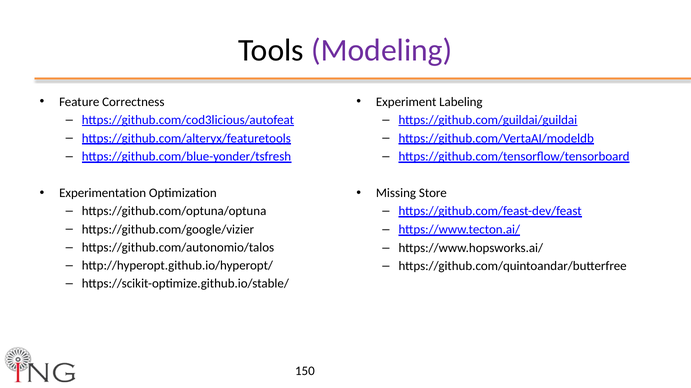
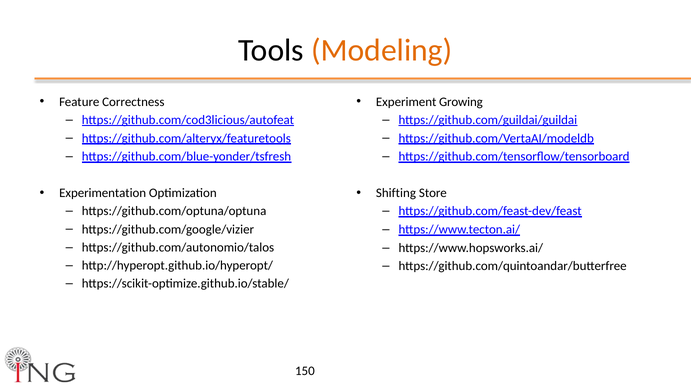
Modeling colour: purple -> orange (382, 50)
Labeling: Labeling -> Growing (461, 102)
Missing: Missing -> Shifting (396, 193)
